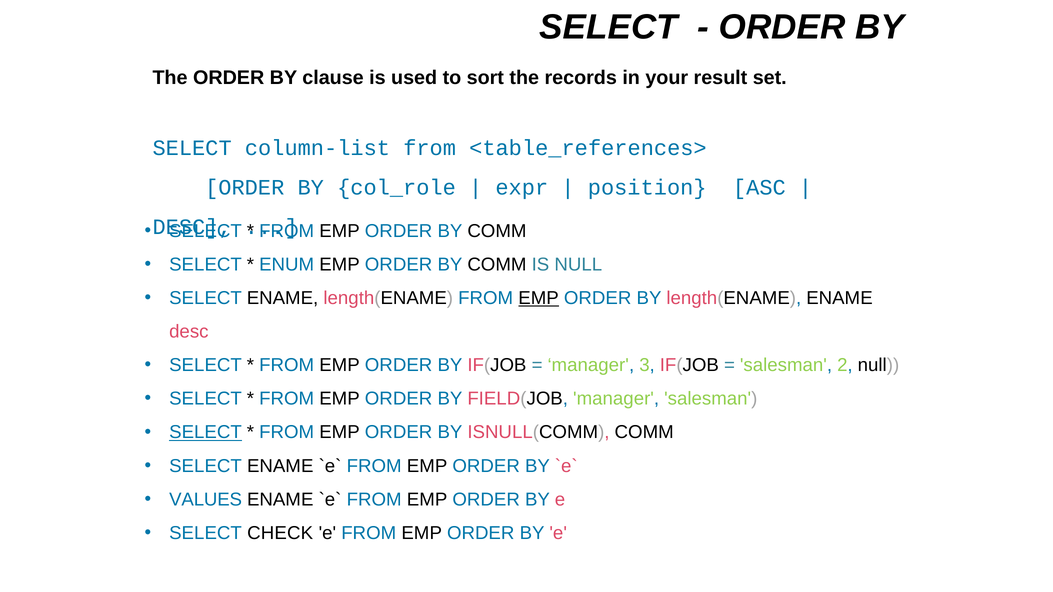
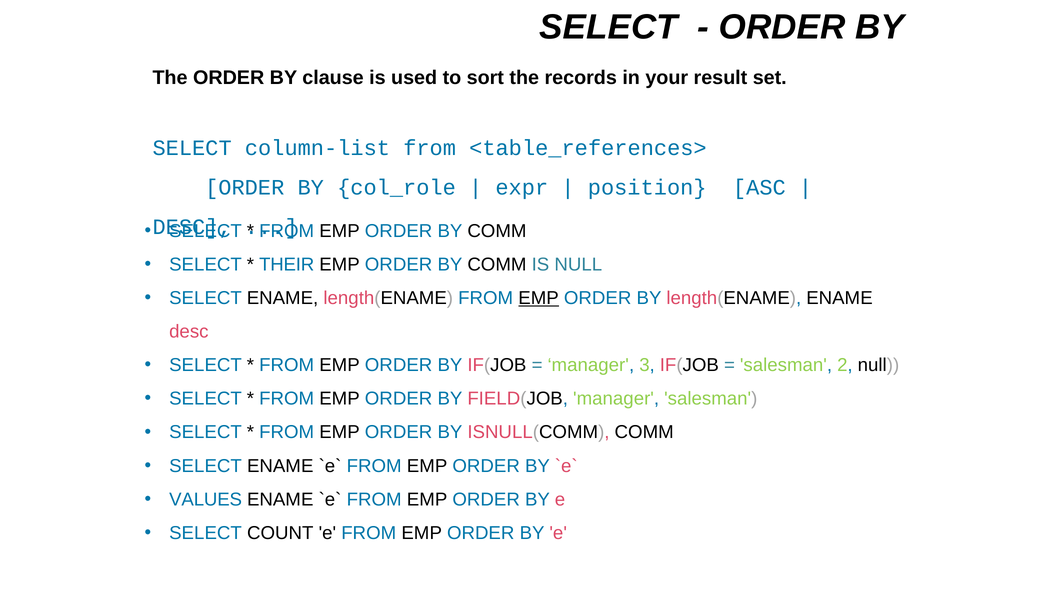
ENUM: ENUM -> THEIR (287, 265)
SELECT underline: present -> none (206, 433)
CHECK: CHECK -> COUNT (280, 533)
